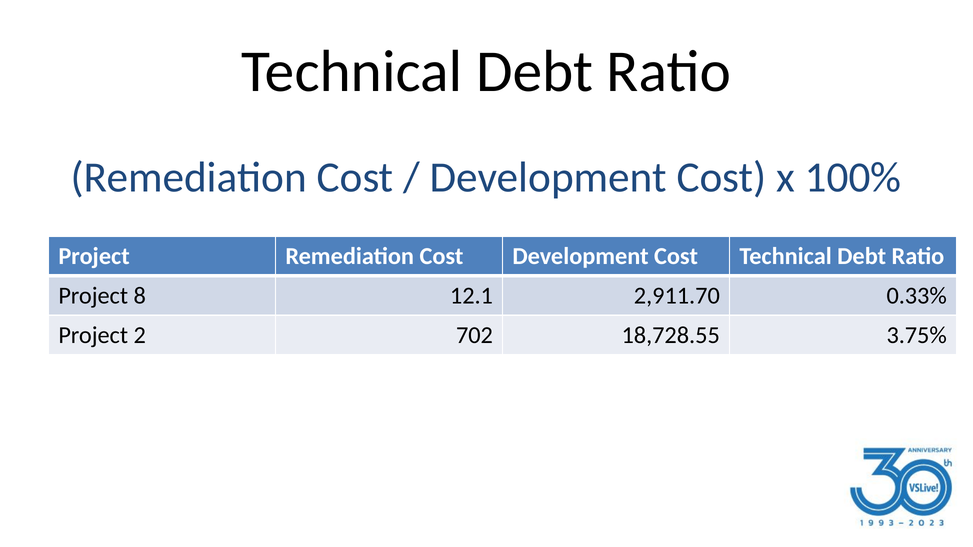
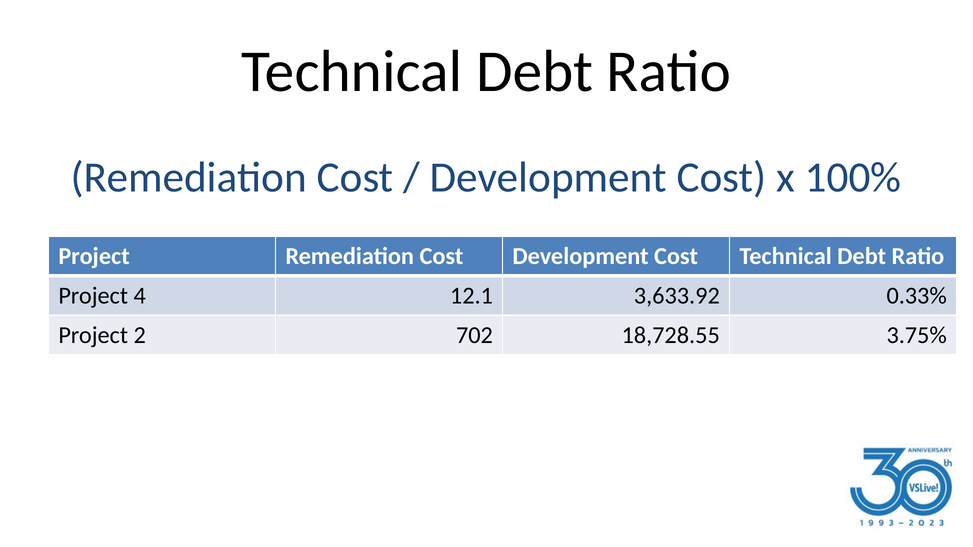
8: 8 -> 4 (140, 296)
2,911.70: 2,911.70 -> 3,633.92 (677, 296)
